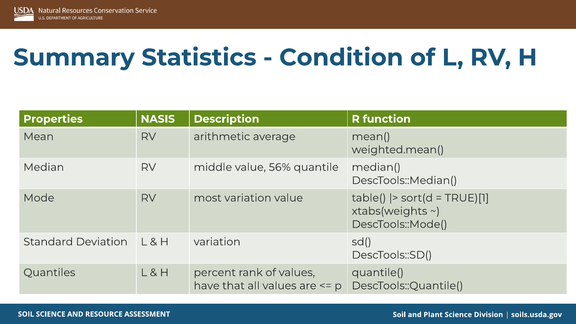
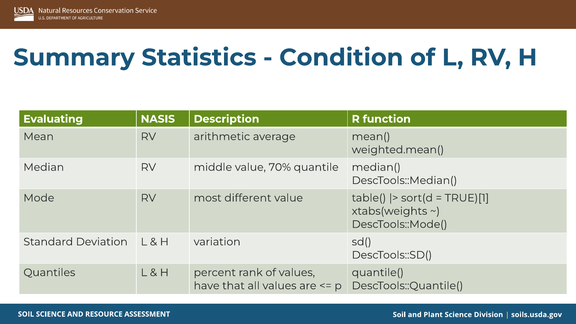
Properties: Properties -> Evaluating (53, 119)
56%: 56% -> 70% (280, 167)
most variation: variation -> different (248, 198)
